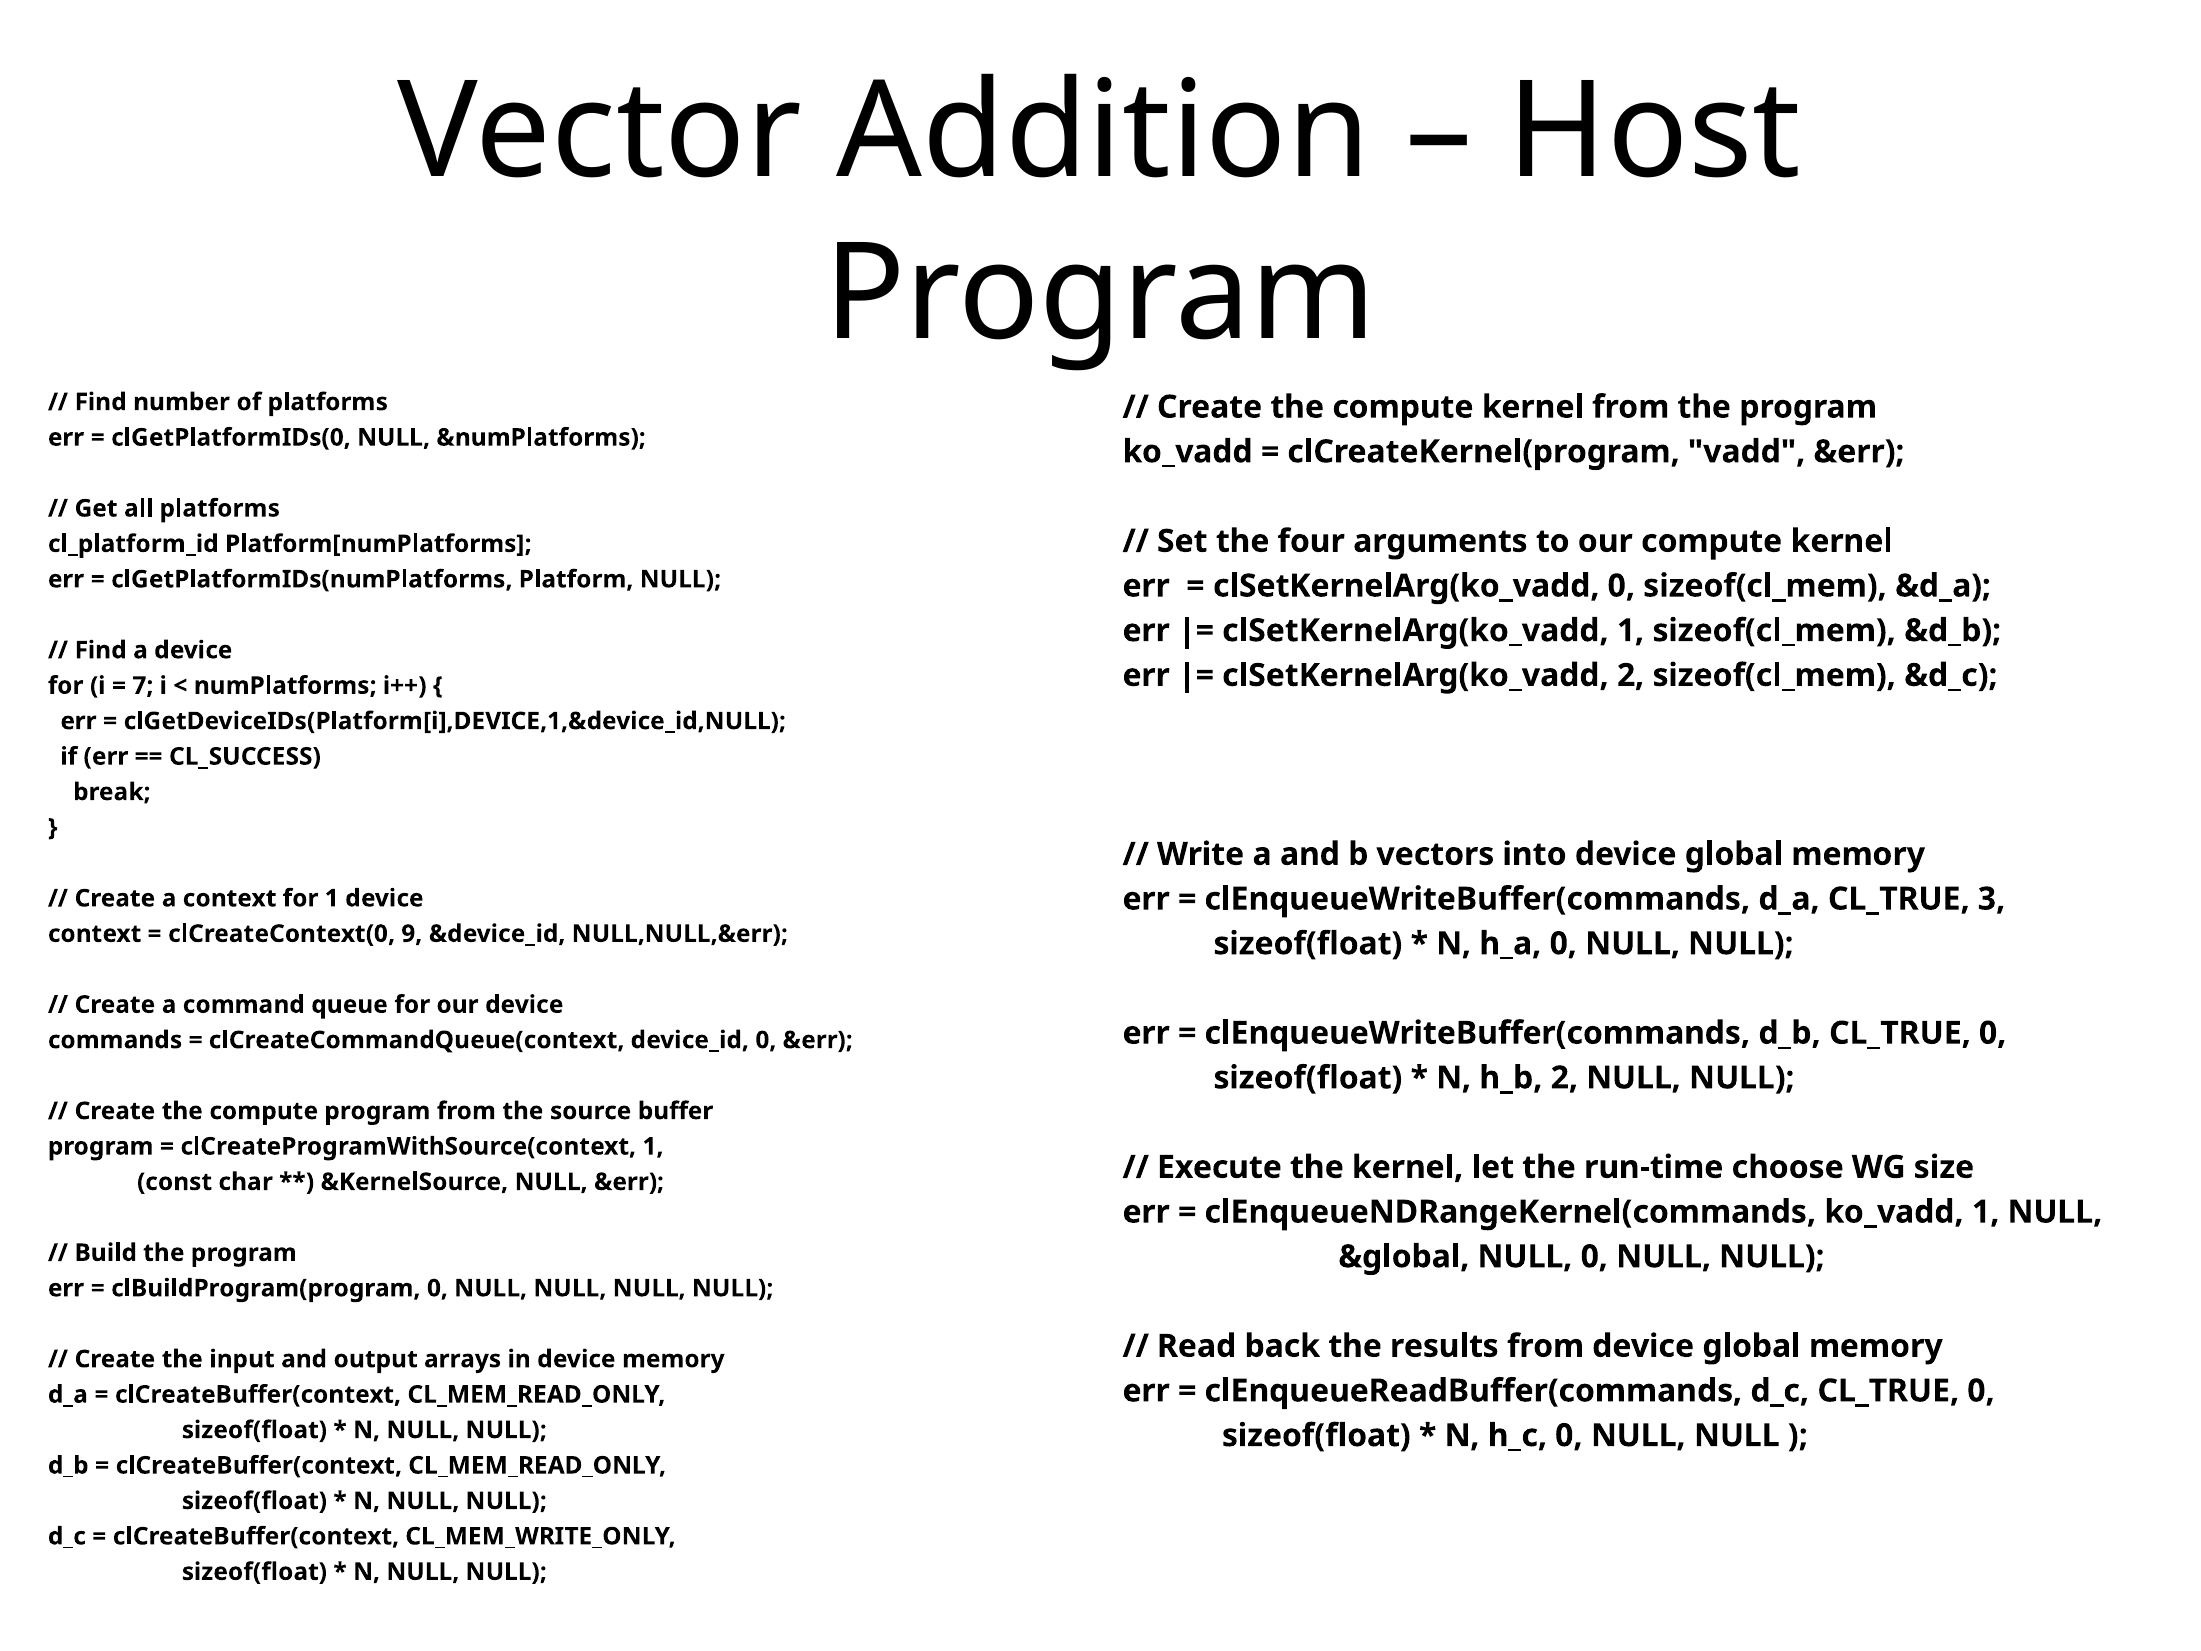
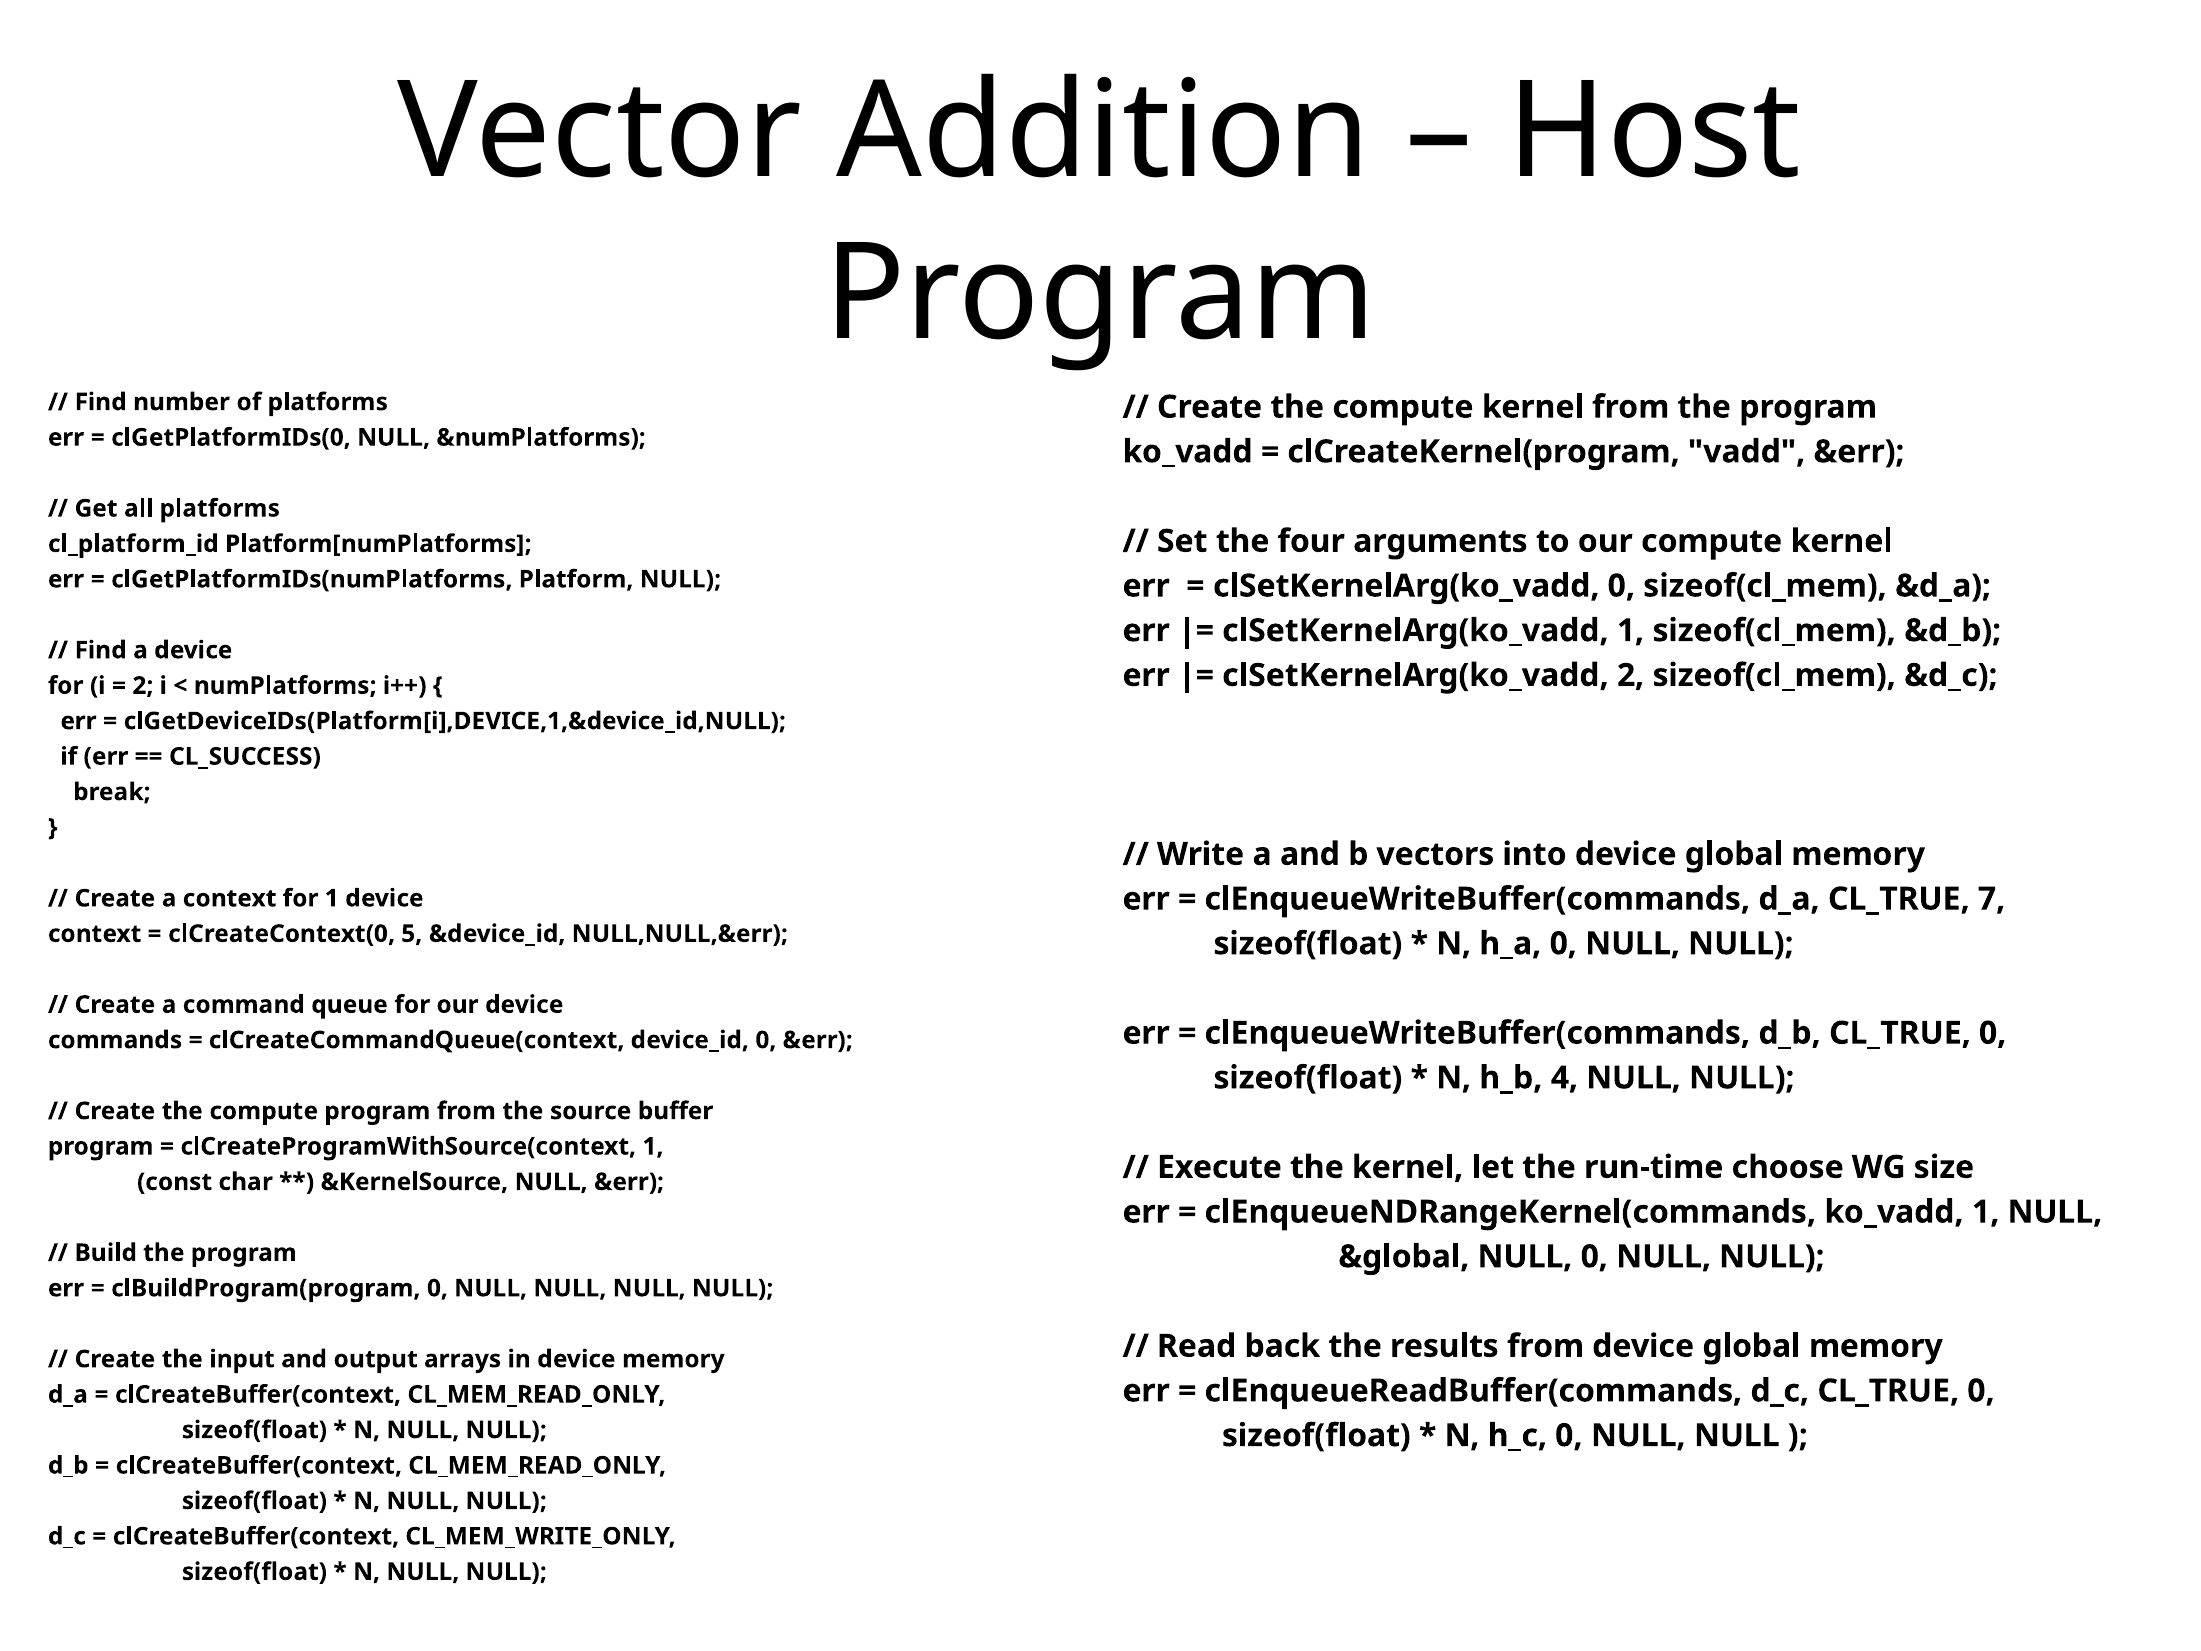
7: 7 -> 2 (143, 686)
3: 3 -> 7 (1992, 899)
9: 9 -> 5 (412, 934)
h_b 2: 2 -> 4 (1564, 1078)
